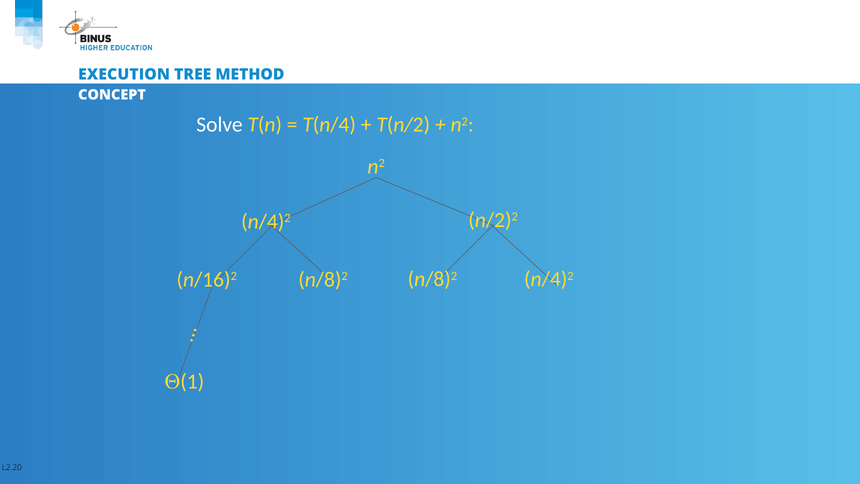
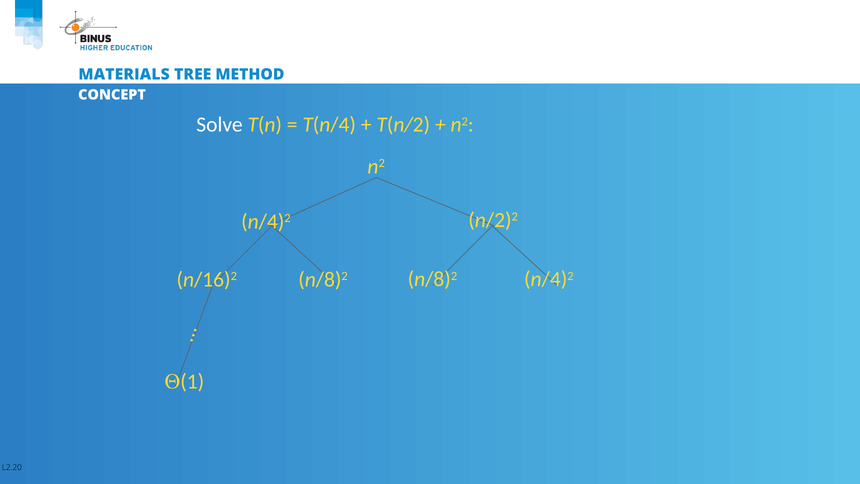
EXECUTION: EXECUTION -> MATERIALS (124, 75)
